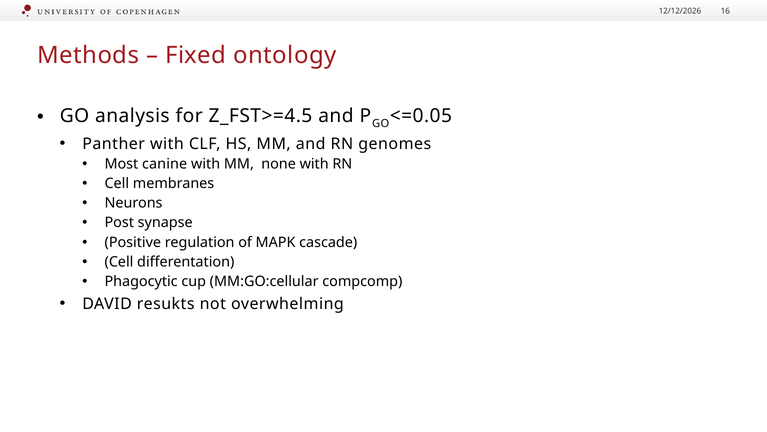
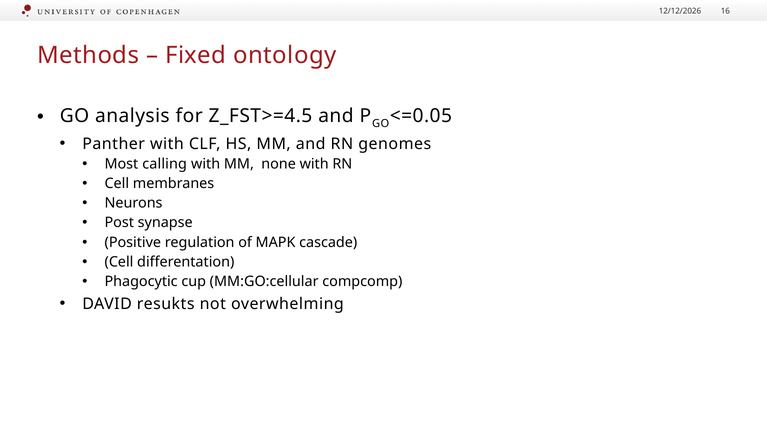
canine: canine -> calling (165, 164)
